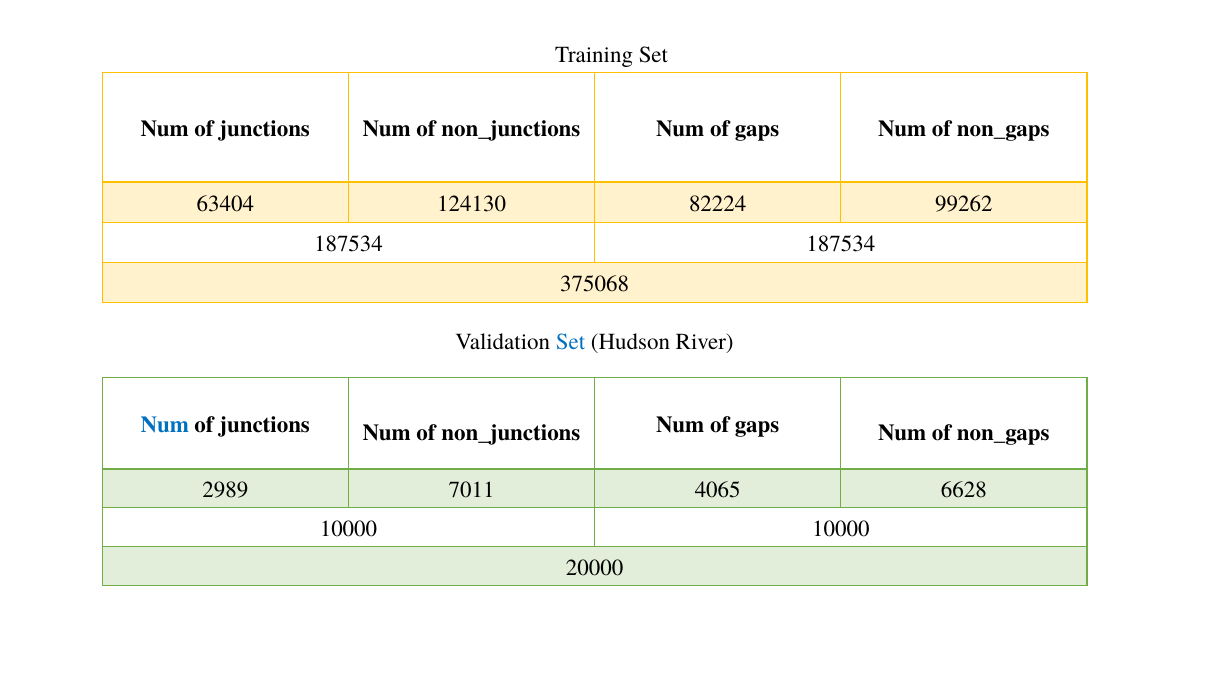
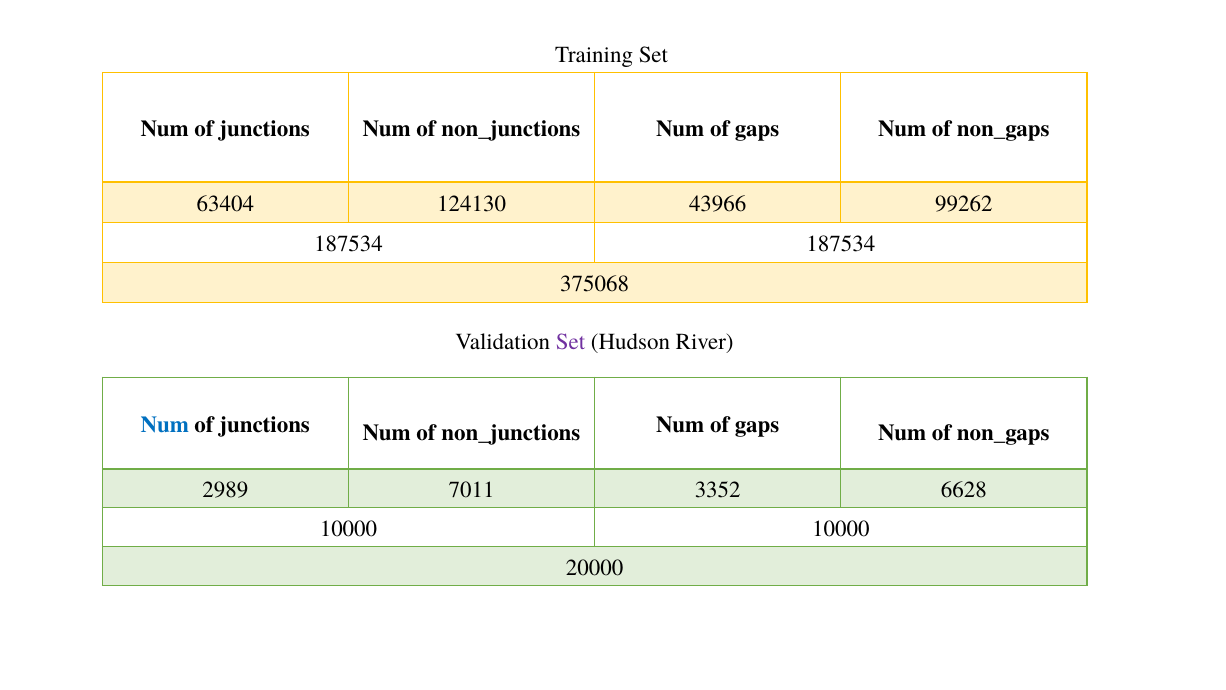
82224: 82224 -> 43966 (718, 203)
Set colour: blue -> purple (571, 342)
4065: 4065 -> 3352 (718, 490)
